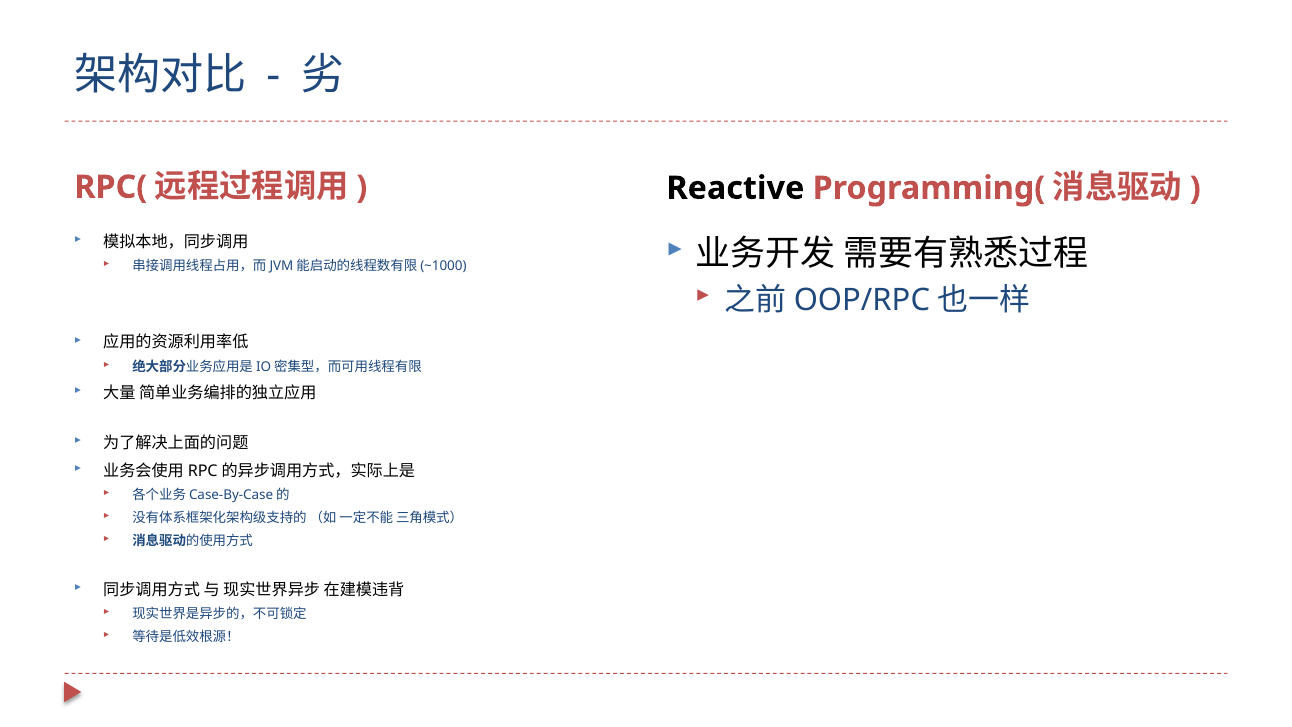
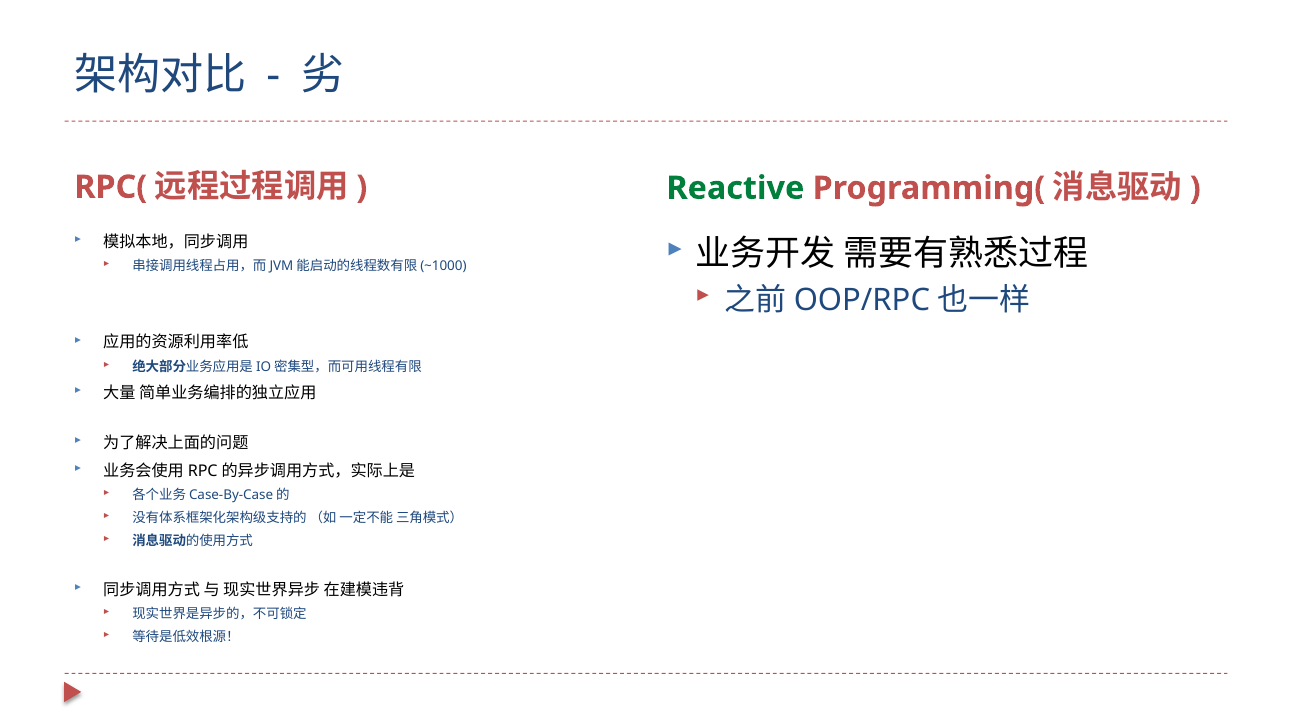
Reactive colour: black -> green (735, 188)
